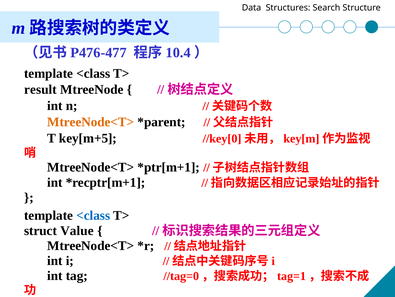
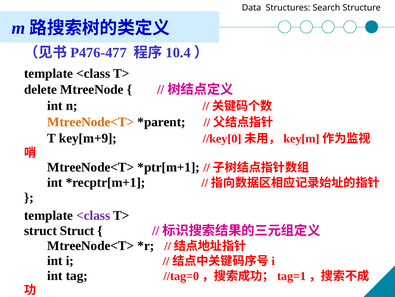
result: result -> delete (41, 89)
key[m+5: key[m+5 -> key[m+9 (88, 138)
<class colour: blue -> purple (93, 215)
struct Value: Value -> Struct (77, 230)
